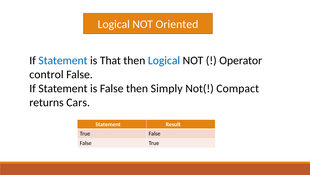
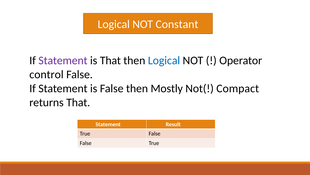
Oriented: Oriented -> Constant (177, 24)
Statement colour: blue -> purple (63, 60)
Simply: Simply -> Mostly (167, 88)
returns Cars: Cars -> That (78, 102)
